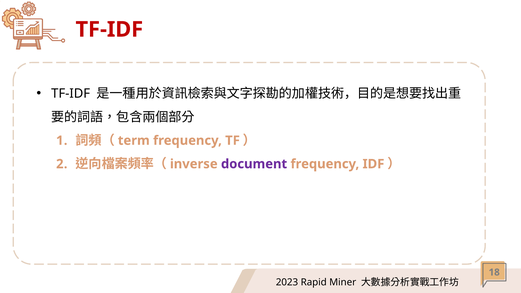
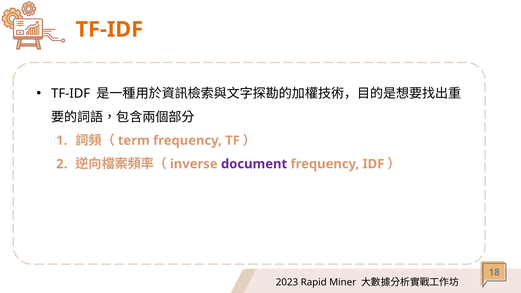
TF-IDF colour: red -> orange (109, 29)
